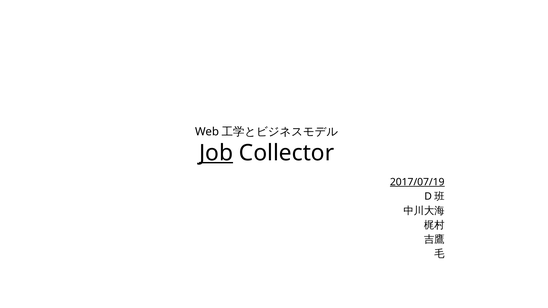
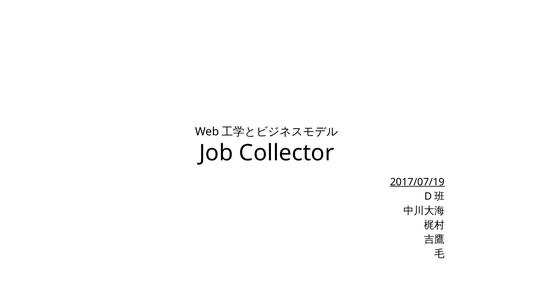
Job underline: present -> none (216, 153)
